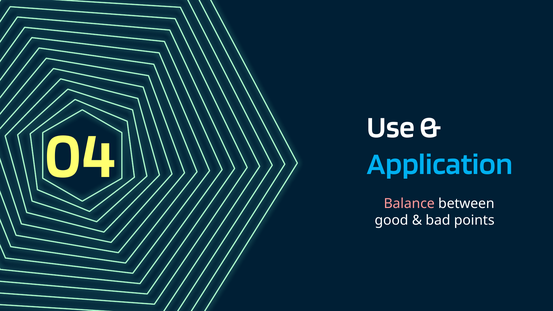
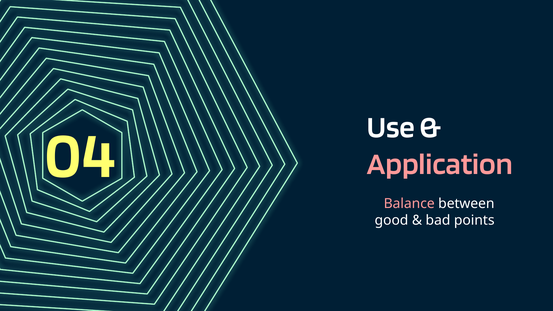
Application colour: light blue -> pink (440, 164)
